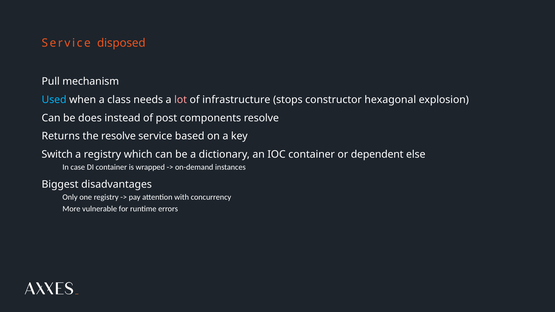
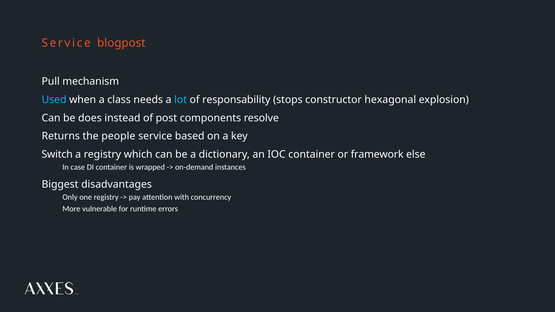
disposed: disposed -> blogpost (121, 43)
lot colour: pink -> light blue (181, 100)
infrastructure: infrastructure -> responsability (236, 100)
the resolve: resolve -> people (118, 136)
dependent: dependent -> framework (377, 155)
